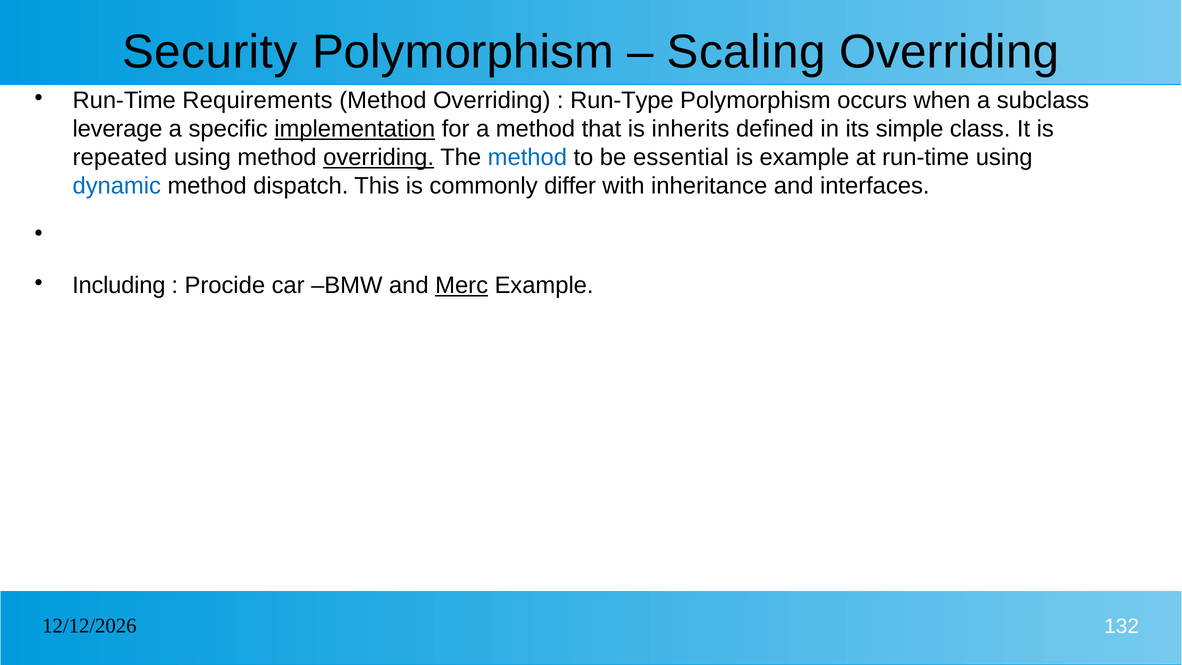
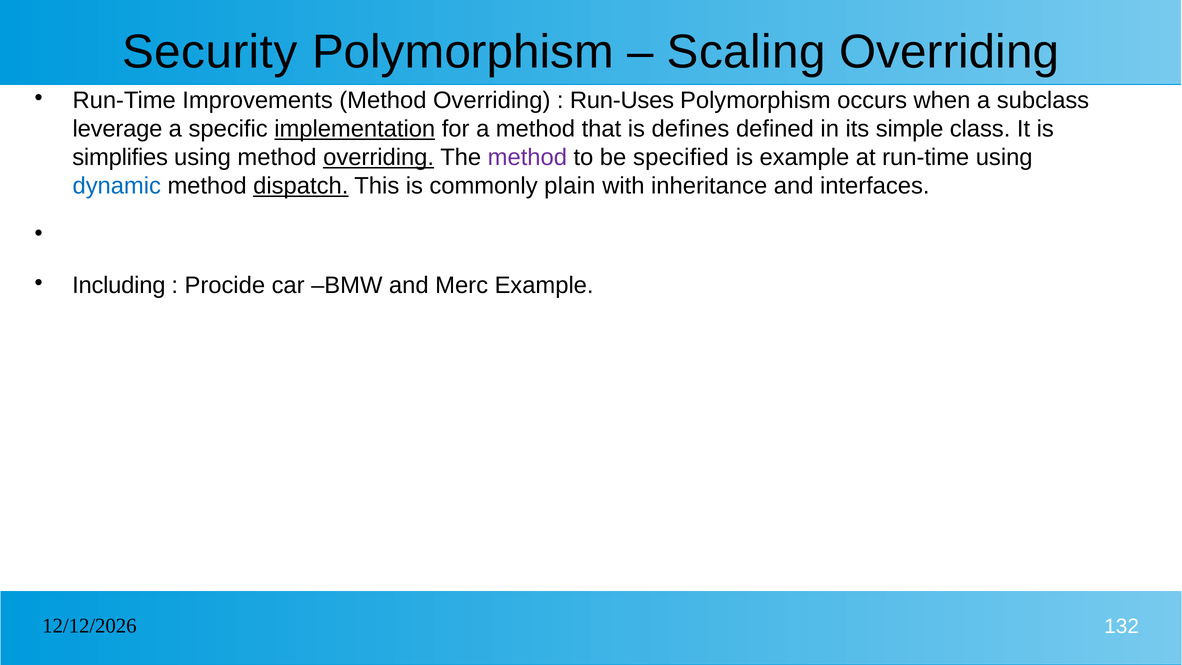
Requirements: Requirements -> Improvements (258, 100)
Run-Type: Run-Type -> Run-Uses (622, 100)
inherits: inherits -> defines (690, 129)
repeated: repeated -> simplifies (120, 158)
method colour: blue -> purple (527, 158)
essential: essential -> specified (681, 158)
dispatch underline: none -> present (301, 186)
differ: differ -> plain (570, 186)
Merc underline: present -> none (462, 285)
